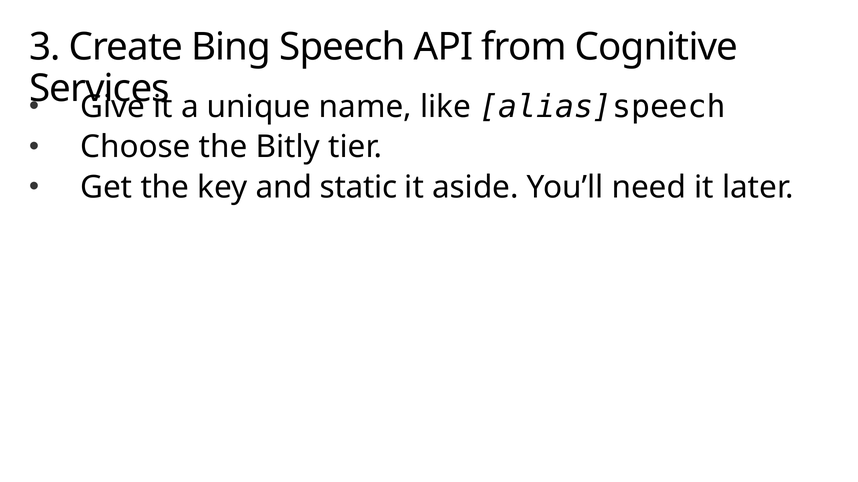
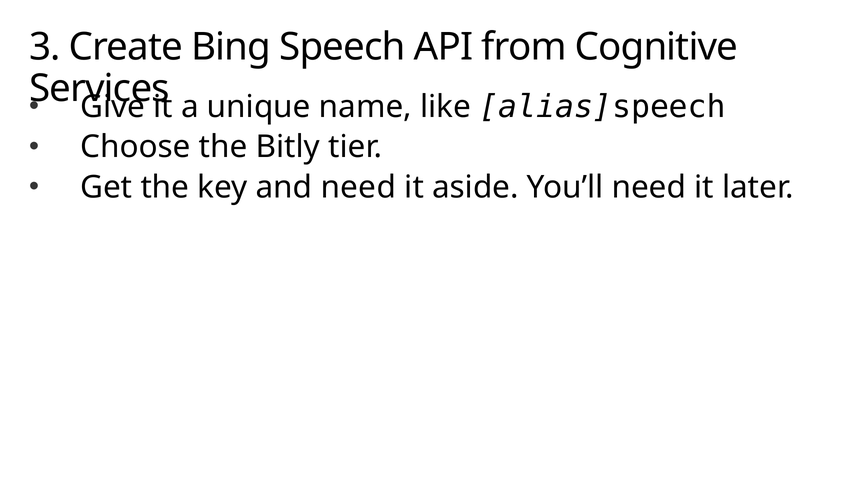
and static: static -> need (358, 188)
